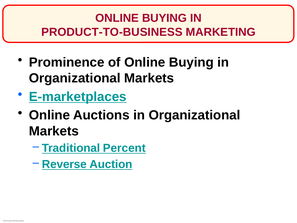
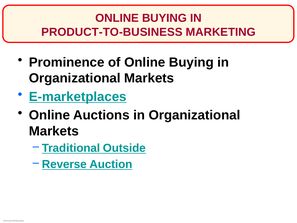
Percent: Percent -> Outside (124, 148)
